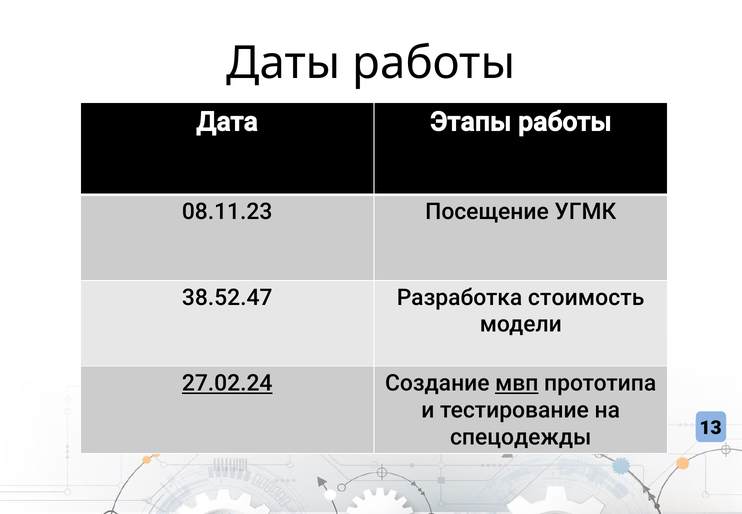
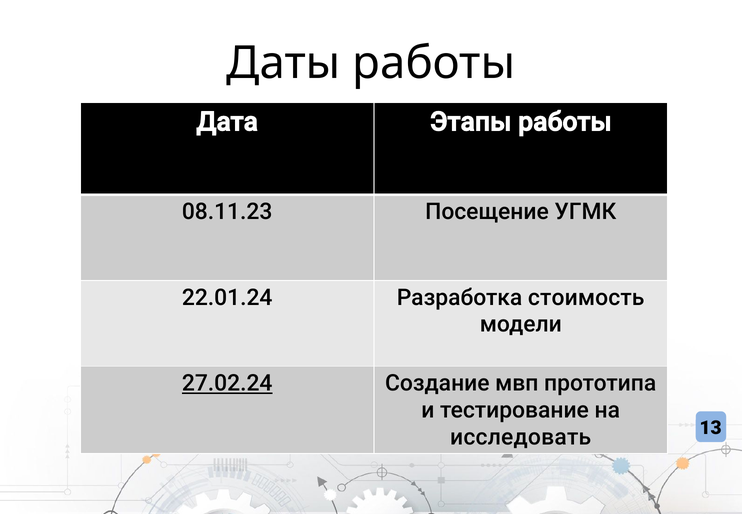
38.52.47: 38.52.47 -> 22.01.24 (227, 297)
мвп underline: present -> none (517, 383)
спецодежды: спецодежды -> исследовать (521, 437)
